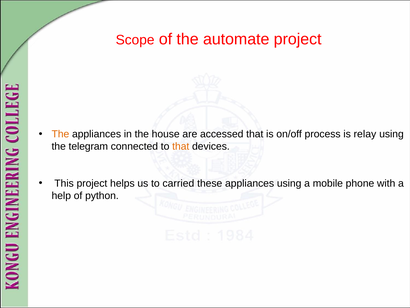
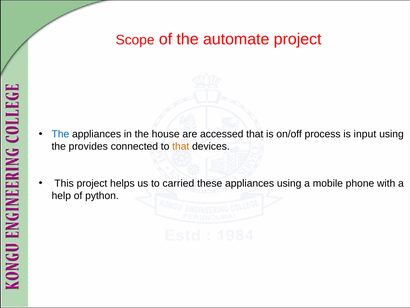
The colour: orange -> blue (60, 134)
relay: relay -> input (365, 134)
telegram: telegram -> provides (88, 146)
